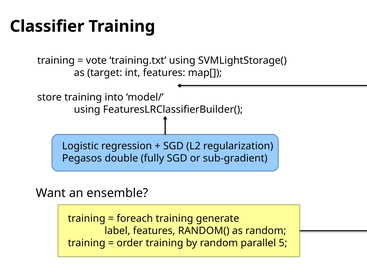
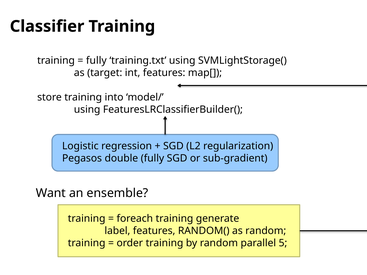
vote: vote -> fully (96, 61)
